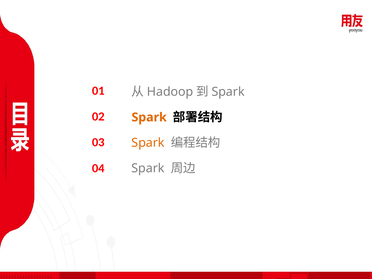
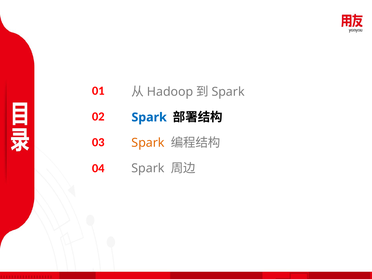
Spark colour: orange -> blue (149, 117)
